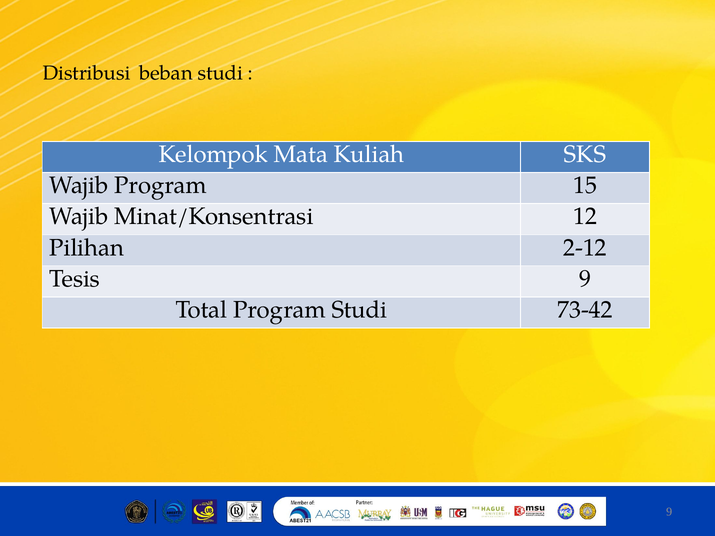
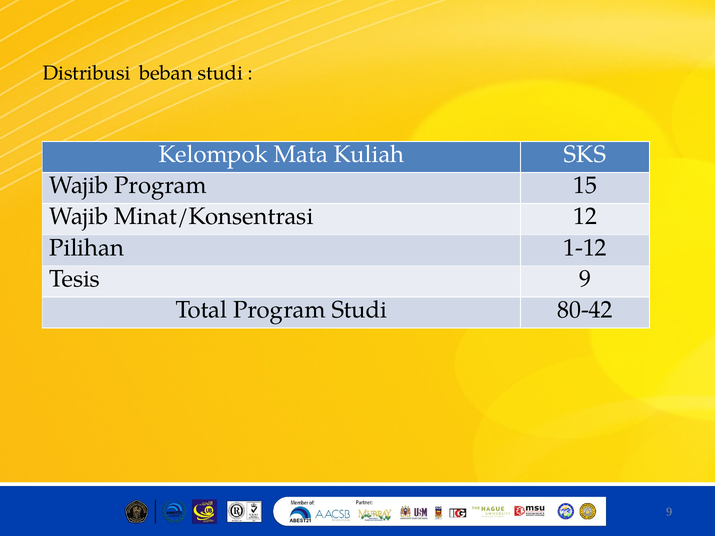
2-12: 2-12 -> 1-12 (585, 248)
73-42: 73-42 -> 80-42 (585, 310)
